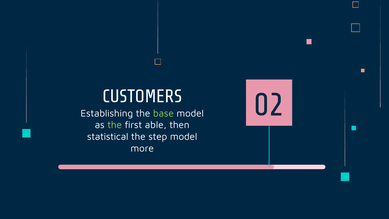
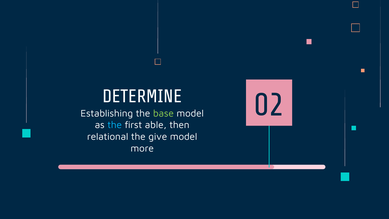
CUSTOMERS: CUSTOMERS -> DETERMINE (142, 96)
the colour: light green -> light blue (115, 125)
statistical: statistical -> relational (108, 137)
step: step -> give (158, 137)
